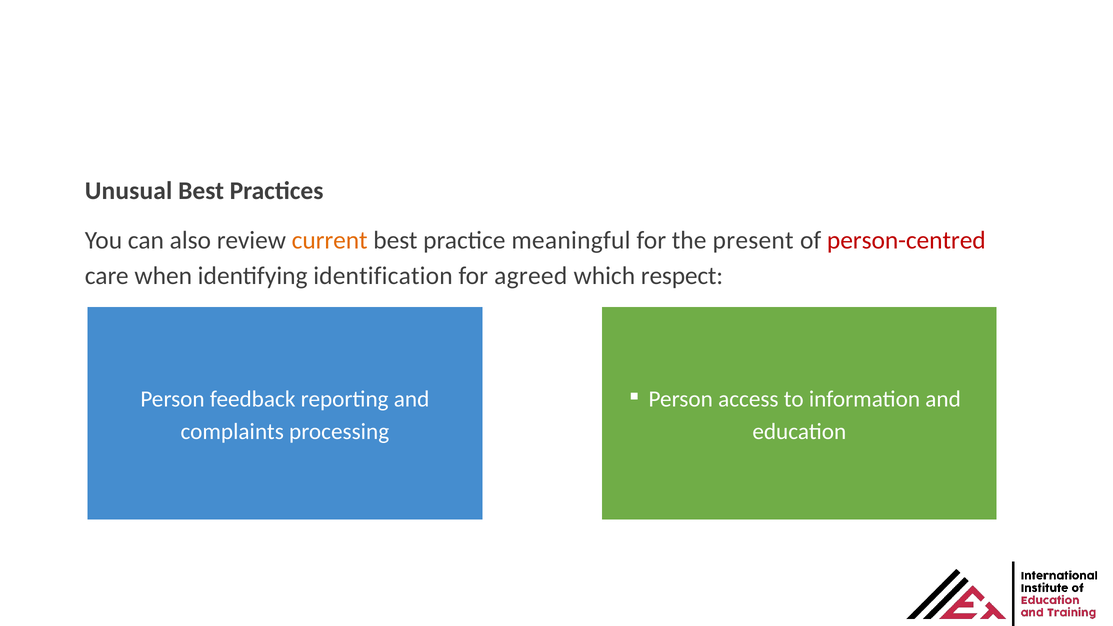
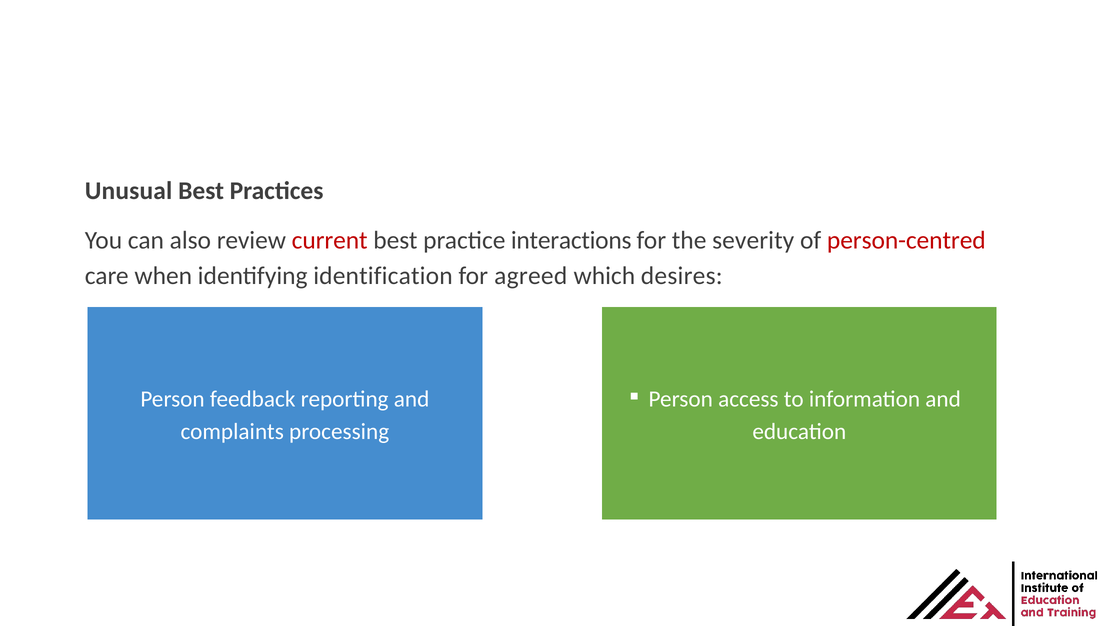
current colour: orange -> red (330, 240)
meaningful: meaningful -> interactions (571, 240)
present: present -> severity (753, 240)
respect: respect -> desires (682, 276)
